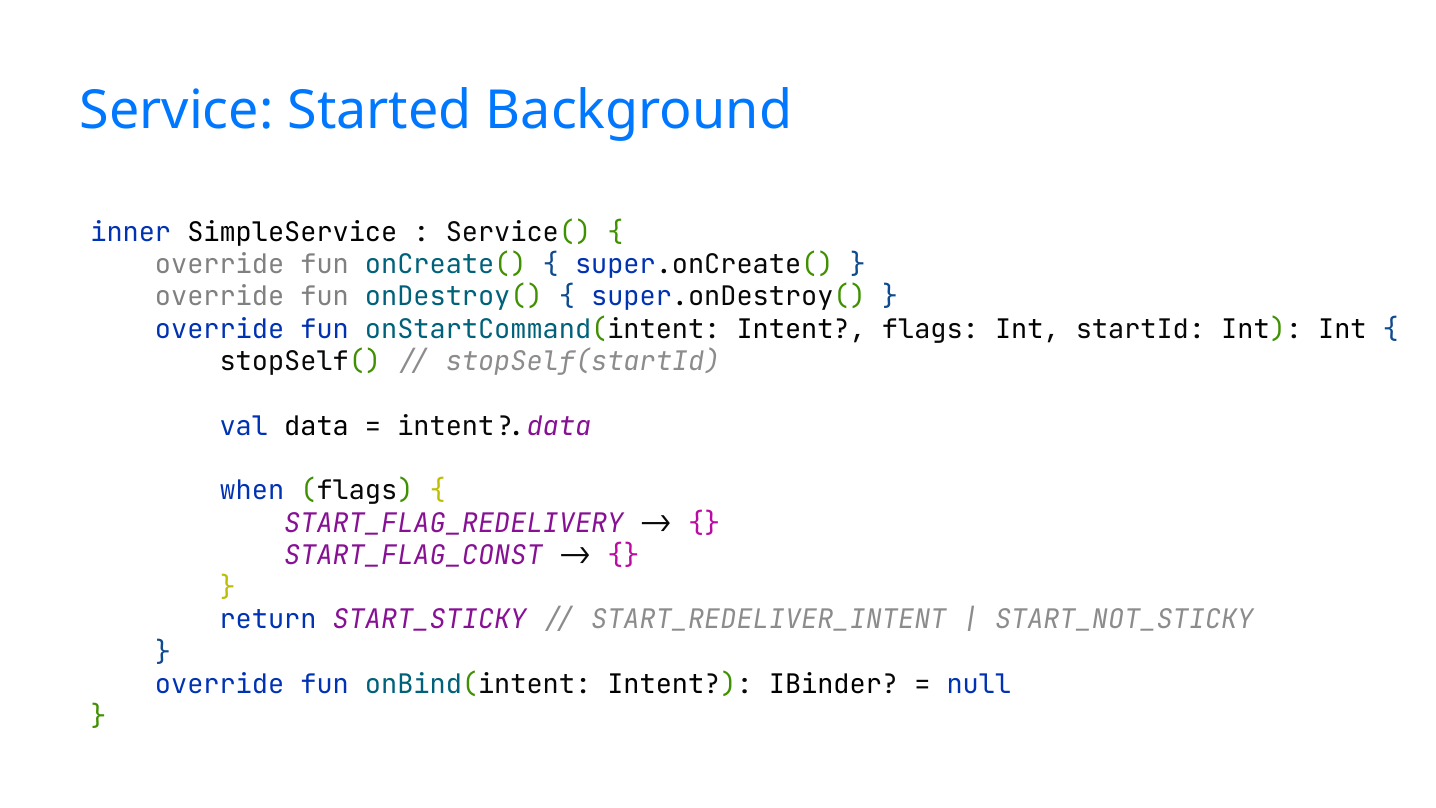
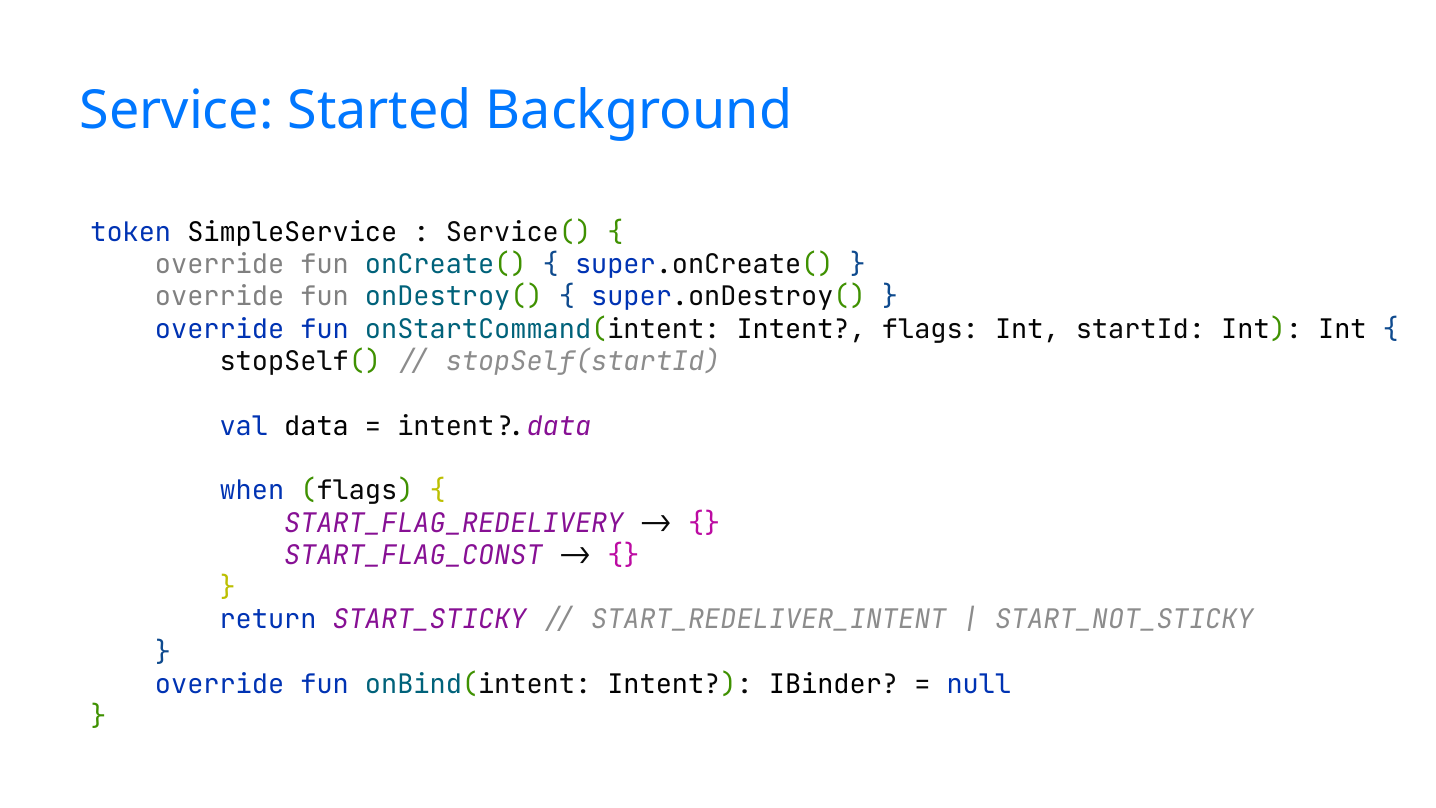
inner: inner -> token (131, 232)
